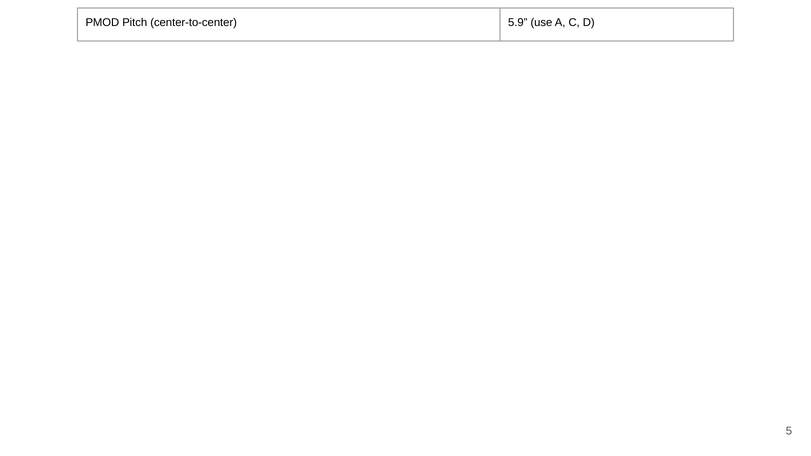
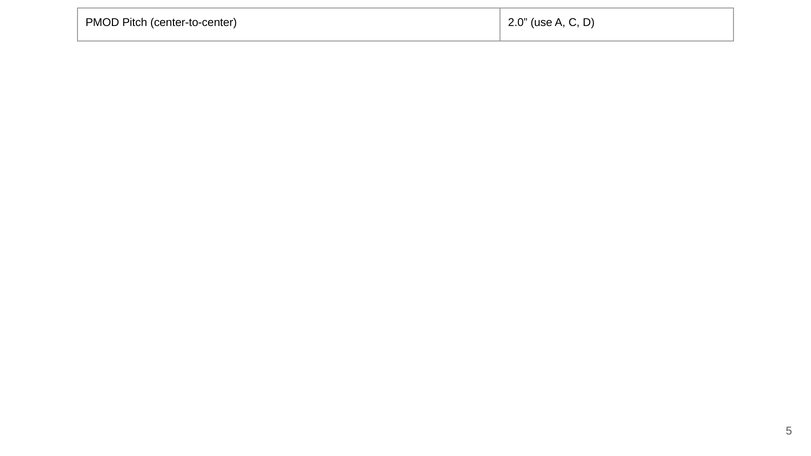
5.9: 5.9 -> 2.0 (518, 22)
